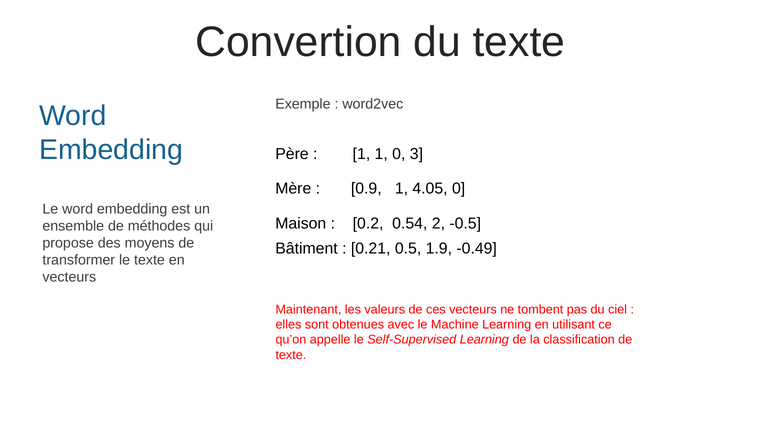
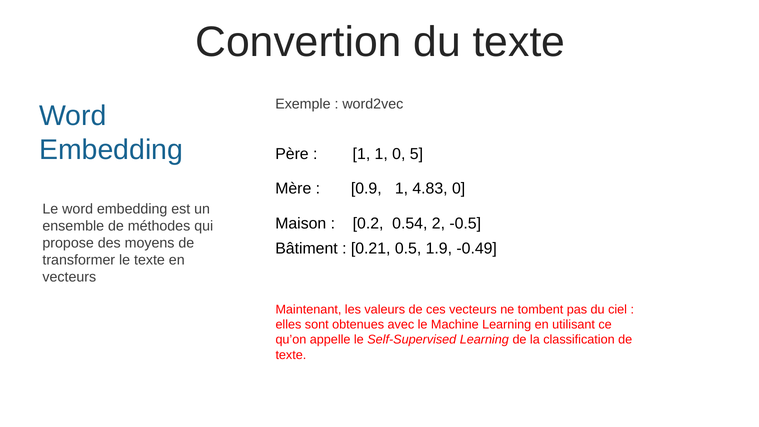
3: 3 -> 5 (416, 154)
4.05: 4.05 -> 4.83 (430, 189)
